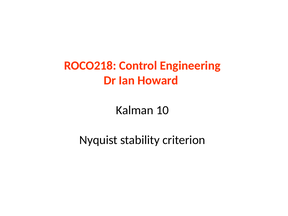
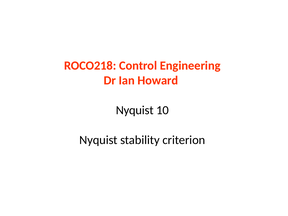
Kalman: Kalman -> Nyquist (135, 110)
